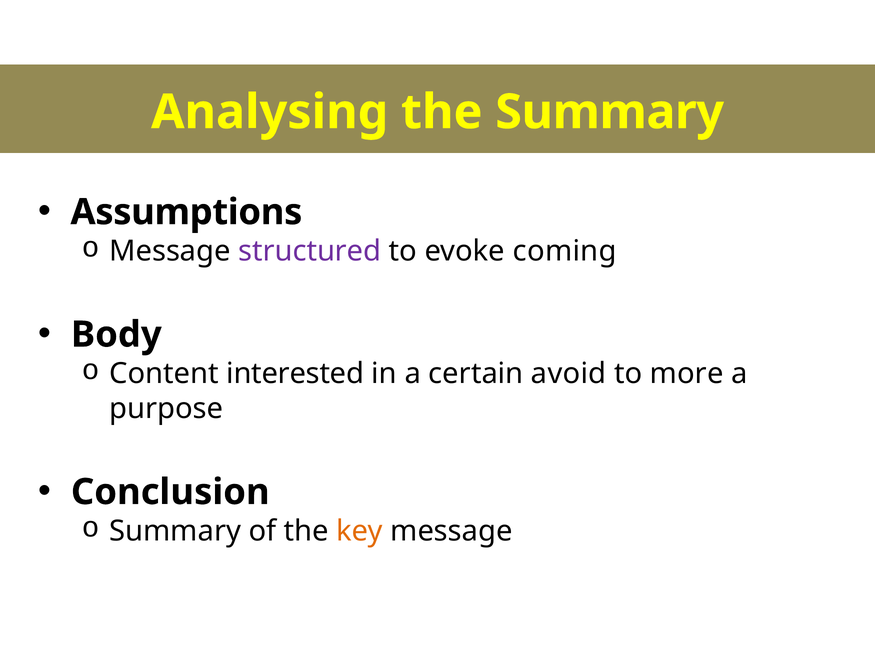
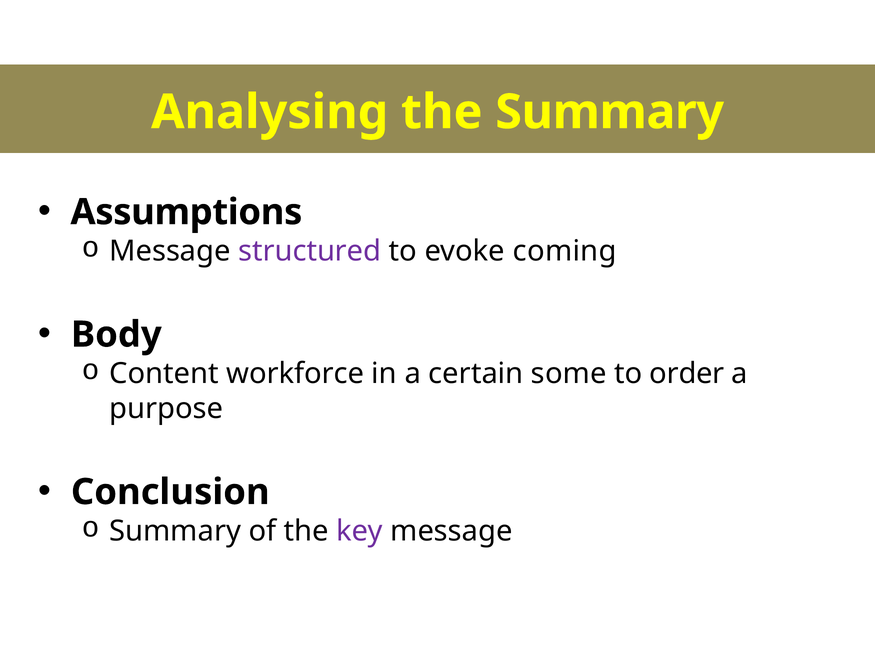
interested: interested -> workforce (295, 374)
avoid: avoid -> some (569, 374)
more: more -> order (687, 374)
key colour: orange -> purple (360, 531)
